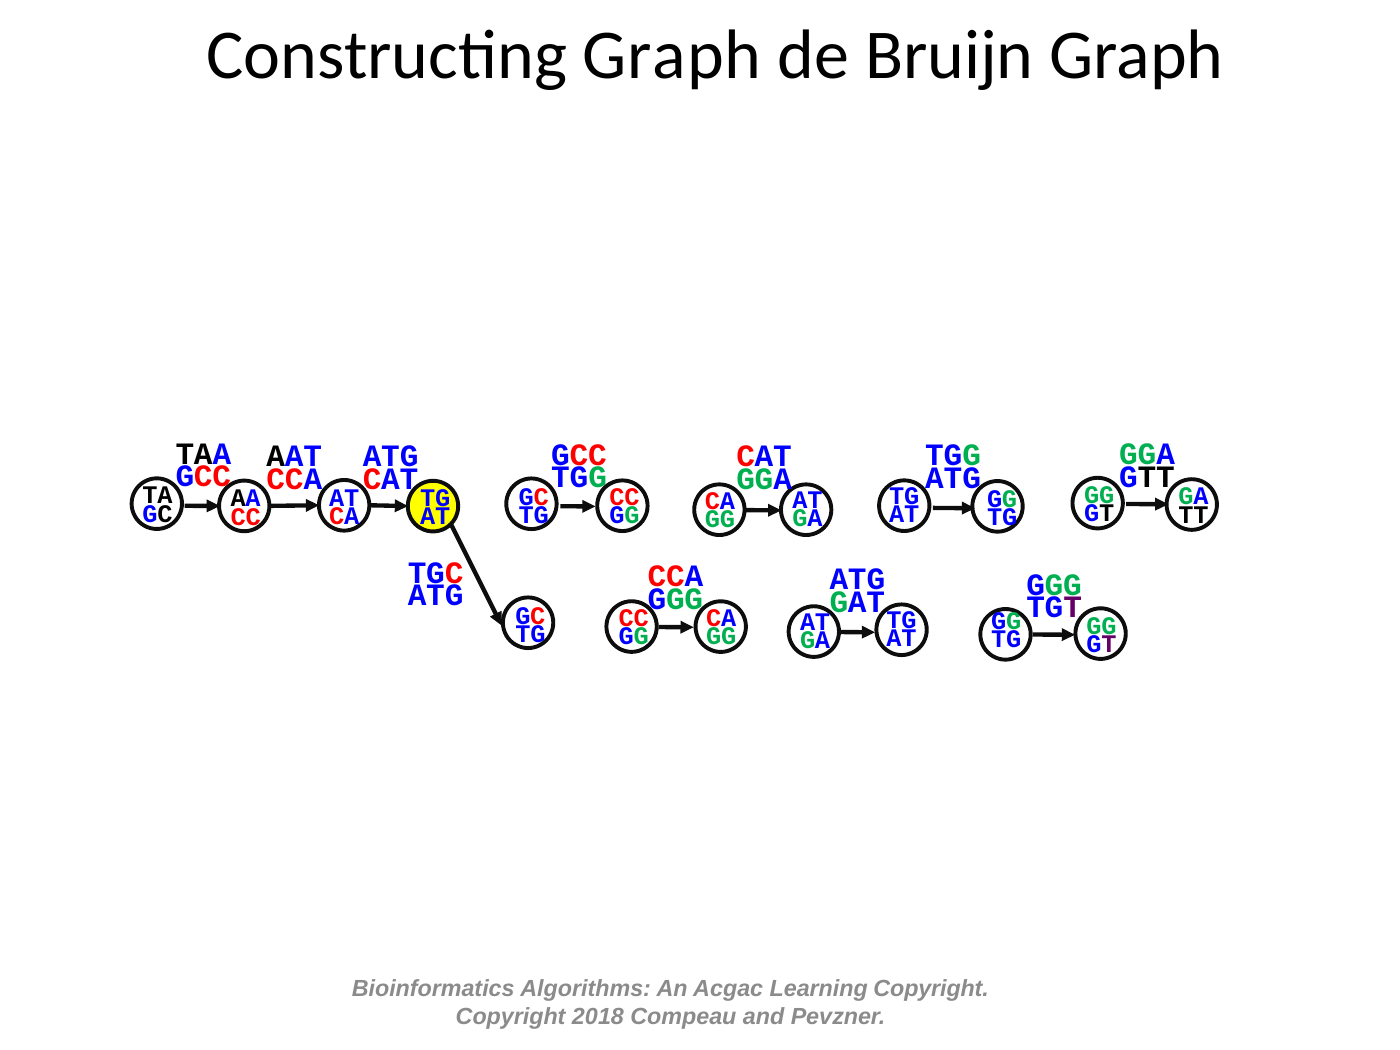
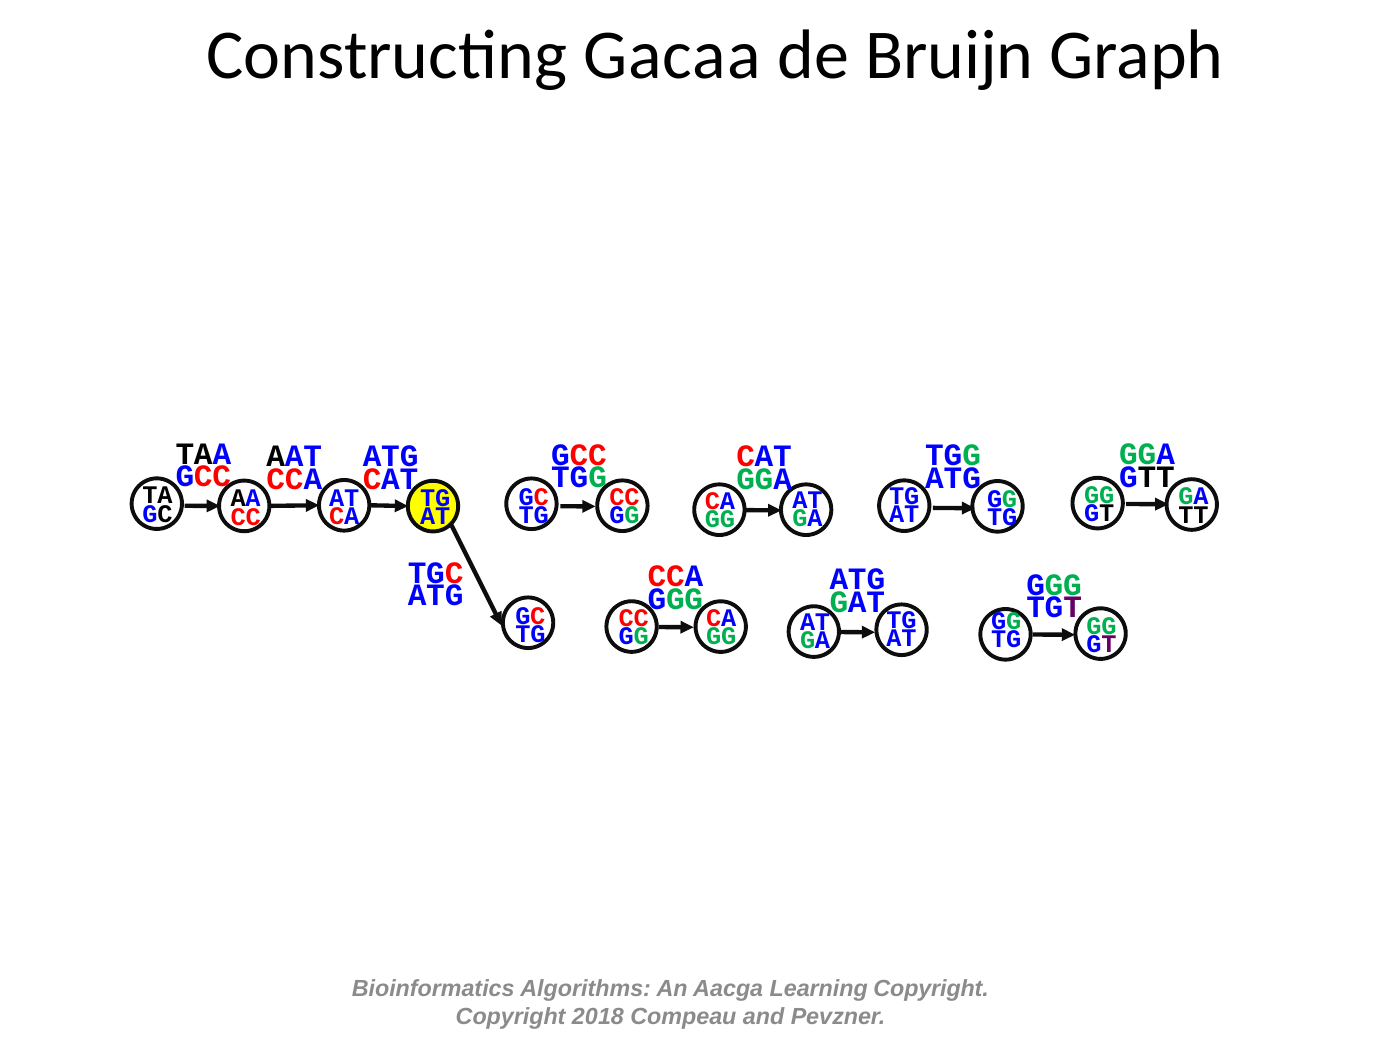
Constructing Graph: Graph -> Gacaa (672, 55)
Acgac: Acgac -> Aacga (728, 989)
